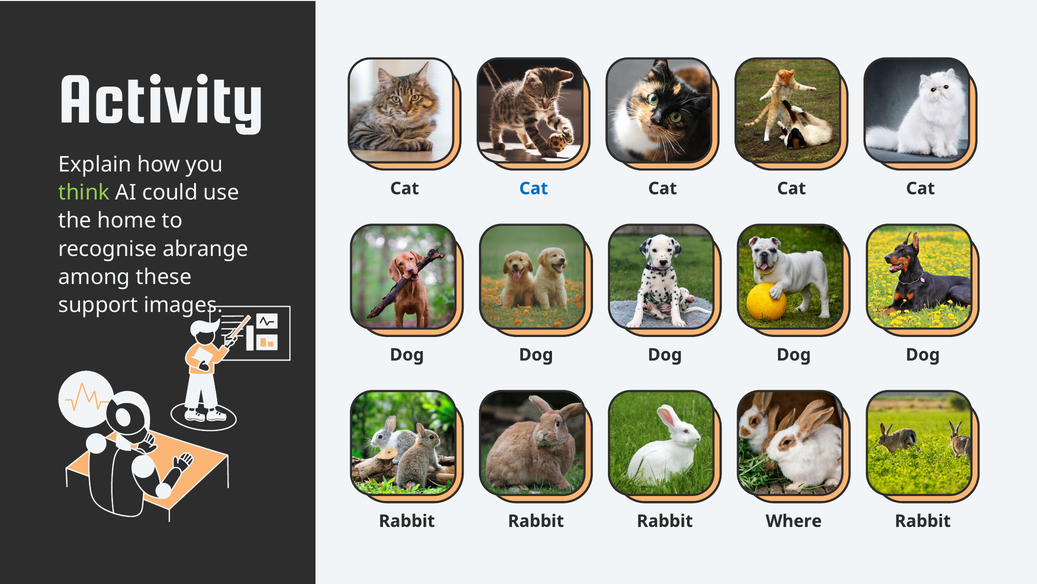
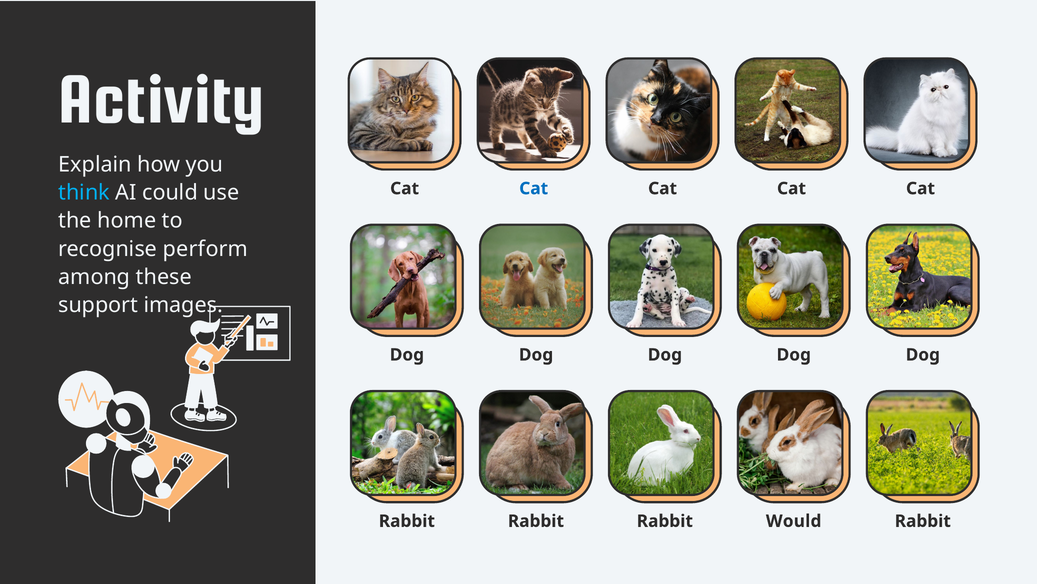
think colour: light green -> light blue (84, 192)
abrange: abrange -> perform (205, 249)
Where: Where -> Would (794, 521)
